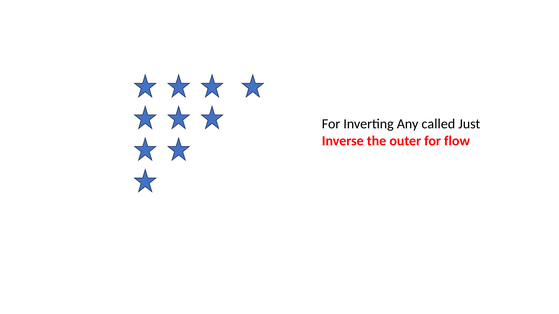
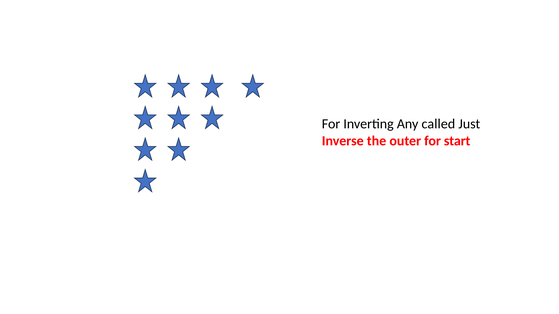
flow: flow -> start (457, 141)
